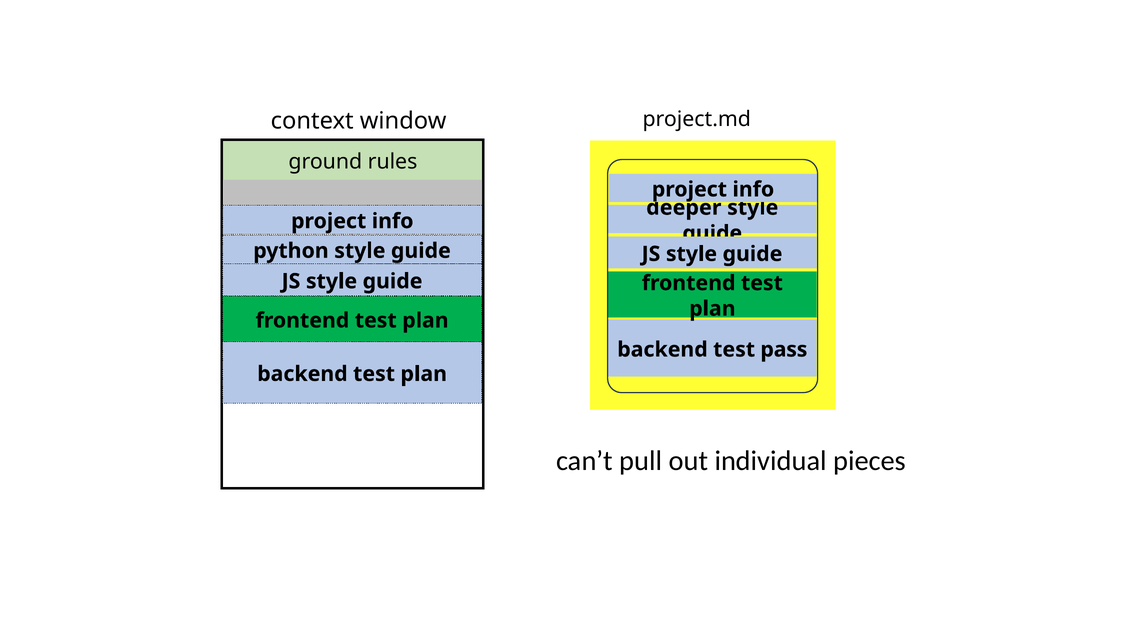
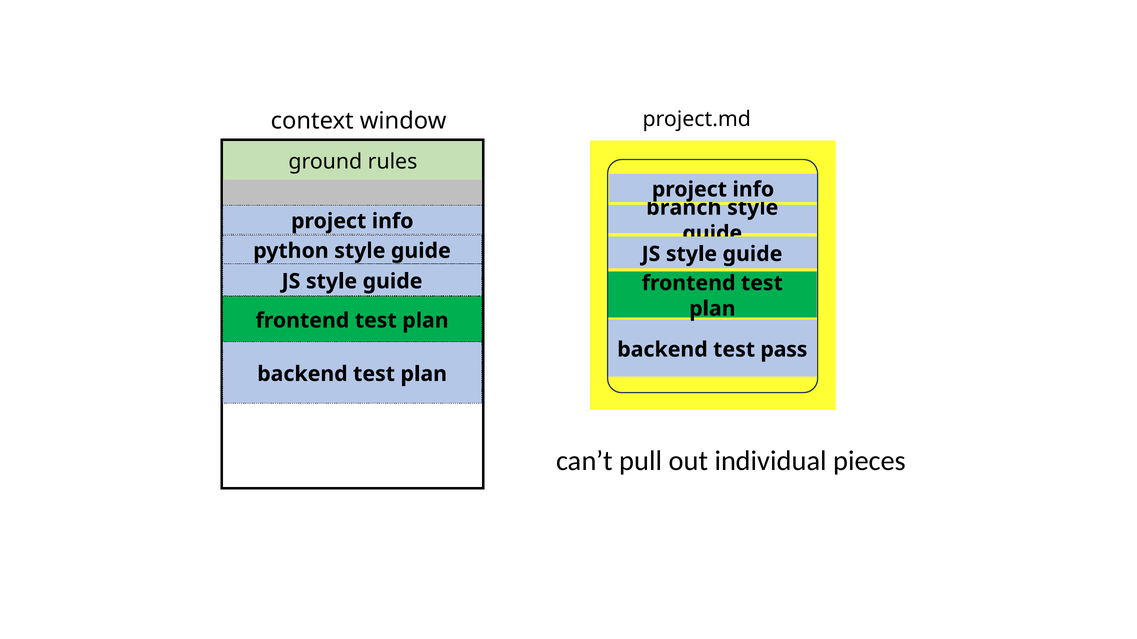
deeper: deeper -> branch (684, 208)
